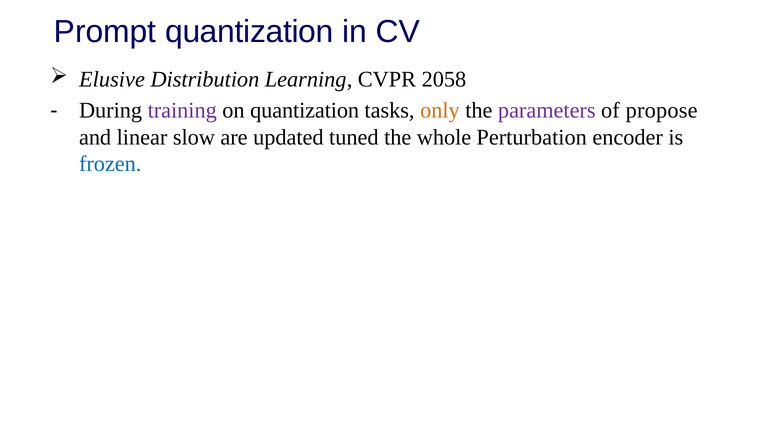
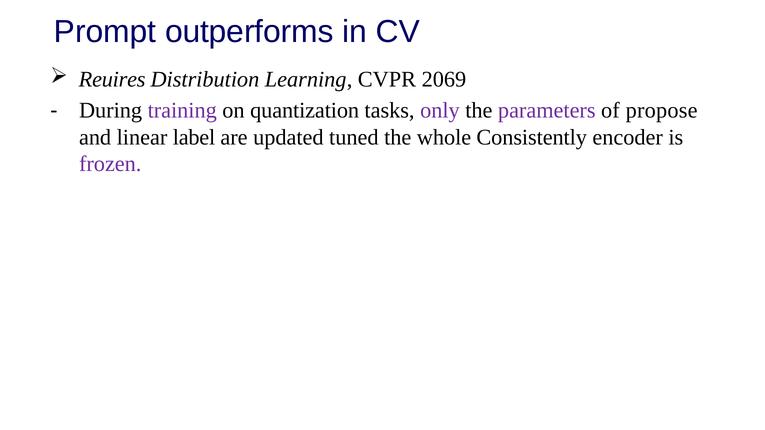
Prompt quantization: quantization -> outperforms (249, 32)
Elusive: Elusive -> Reuires (112, 79)
2058: 2058 -> 2069 (444, 79)
only colour: orange -> purple (440, 111)
slow: slow -> label (194, 137)
Perturbation: Perturbation -> Consistently (532, 137)
frozen colour: blue -> purple (110, 164)
